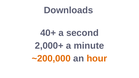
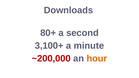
40+: 40+ -> 80+ (48, 33)
2,000+: 2,000+ -> 3,100+ (49, 46)
~200,000 colour: orange -> red (51, 59)
